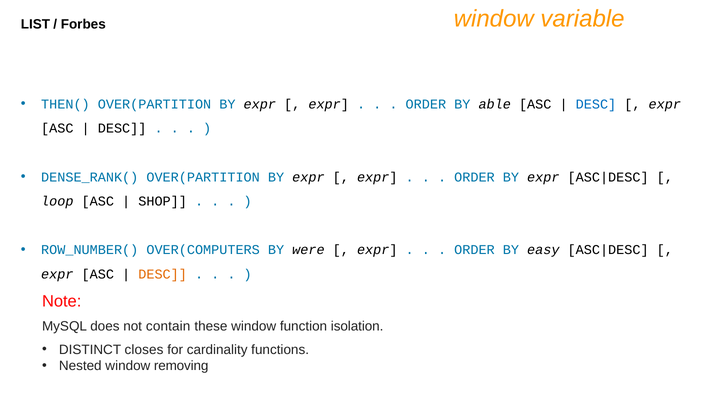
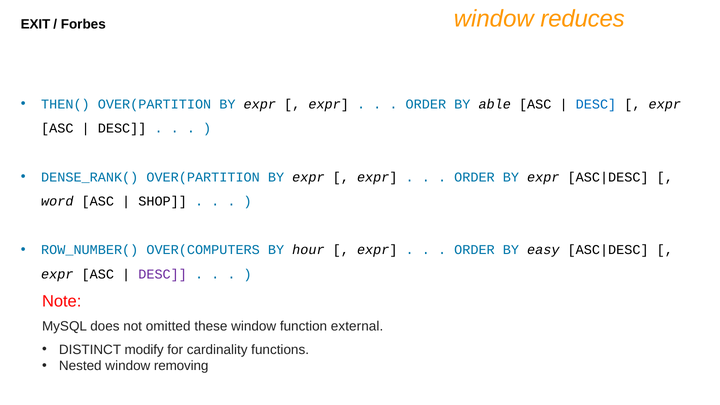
variable: variable -> reduces (583, 19)
LIST: LIST -> EXIT (36, 24)
loop: loop -> word (57, 201)
were: were -> hour (308, 250)
DESC colour: orange -> purple (163, 274)
contain: contain -> omitted (168, 326)
isolation: isolation -> external (357, 326)
closes: closes -> modify (144, 350)
